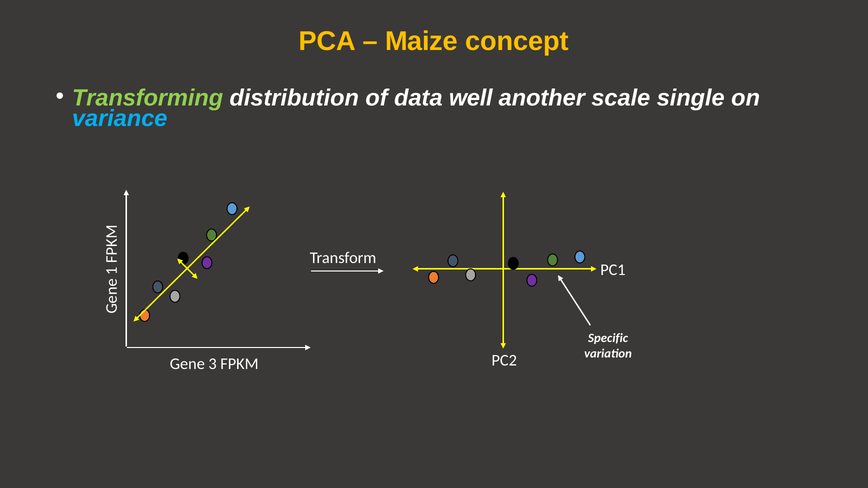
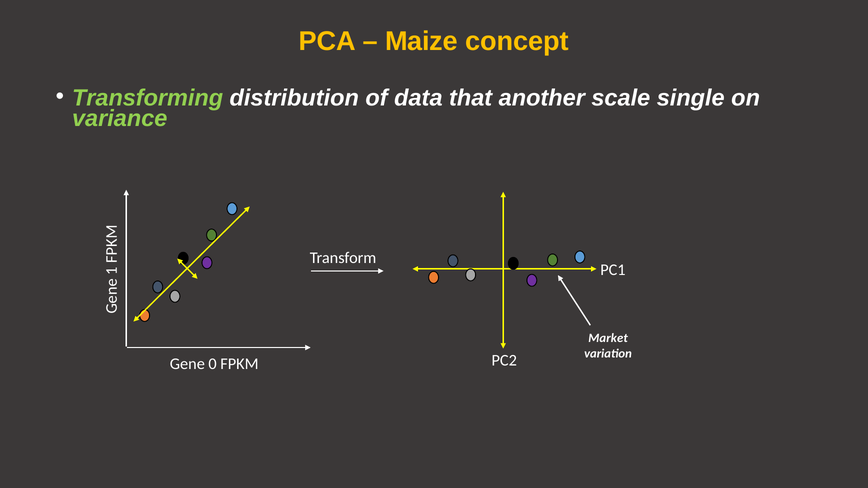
well: well -> that (471, 98)
variance colour: light blue -> light green (120, 118)
Specific: Specific -> Market (608, 338)
3: 3 -> 0 (213, 364)
